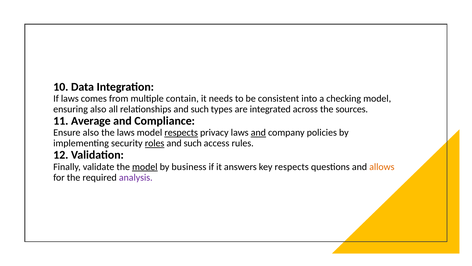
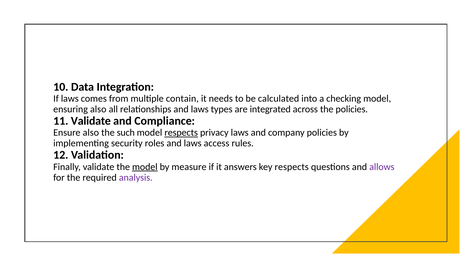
consistent: consistent -> calculated (279, 98)
relationships and such: such -> laws (200, 109)
the sources: sources -> policies (352, 109)
11 Average: Average -> Validate (91, 121)
the laws: laws -> such (126, 132)
and underline: present -> none (258, 132)
roles underline: present -> none (155, 143)
such: such -> laws (193, 143)
business: business -> measure (189, 166)
allows colour: orange -> purple (382, 166)
